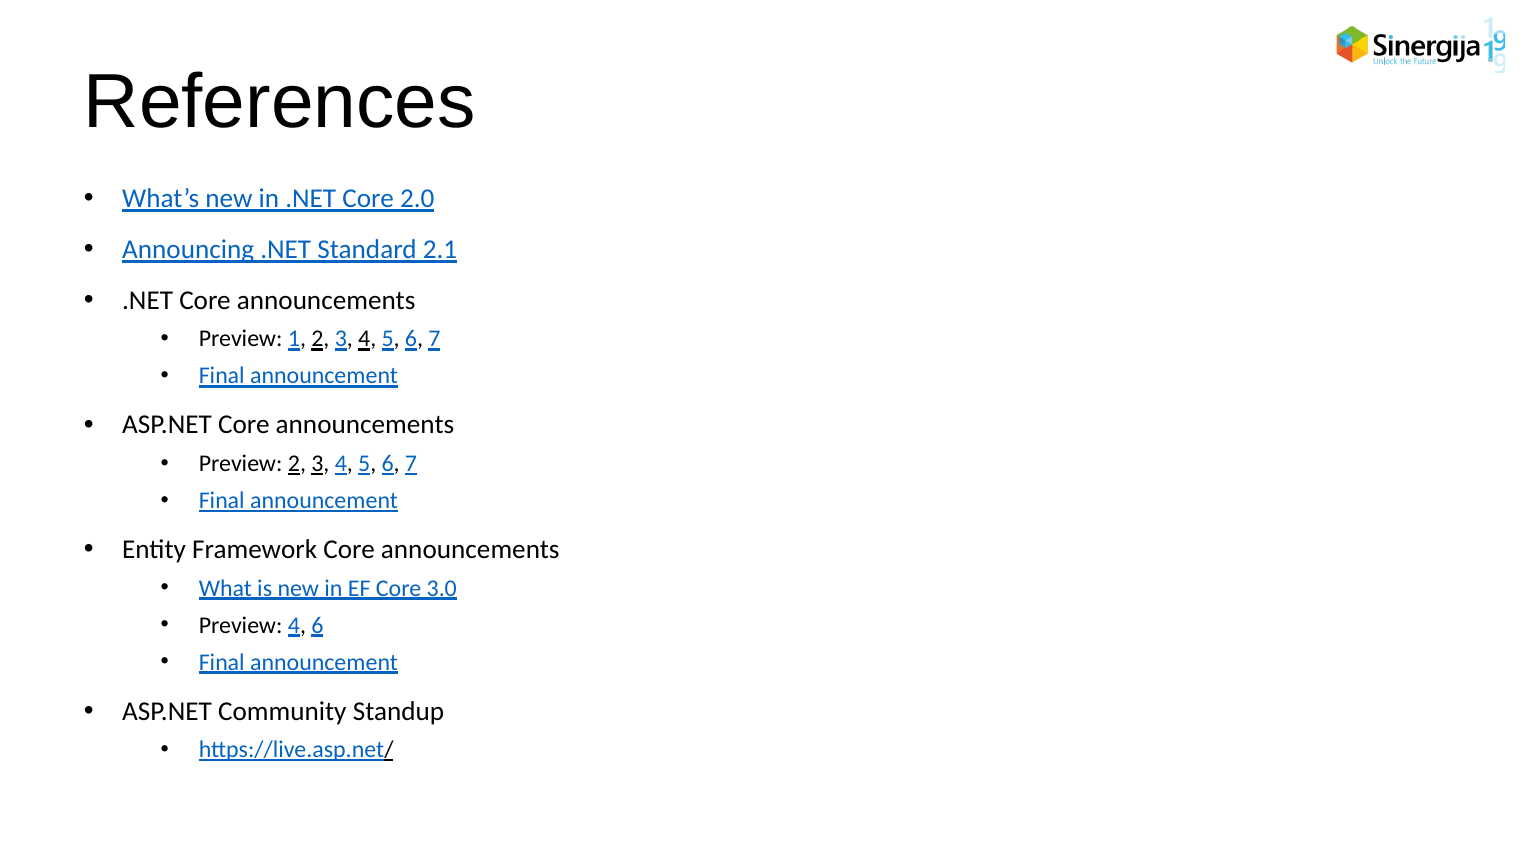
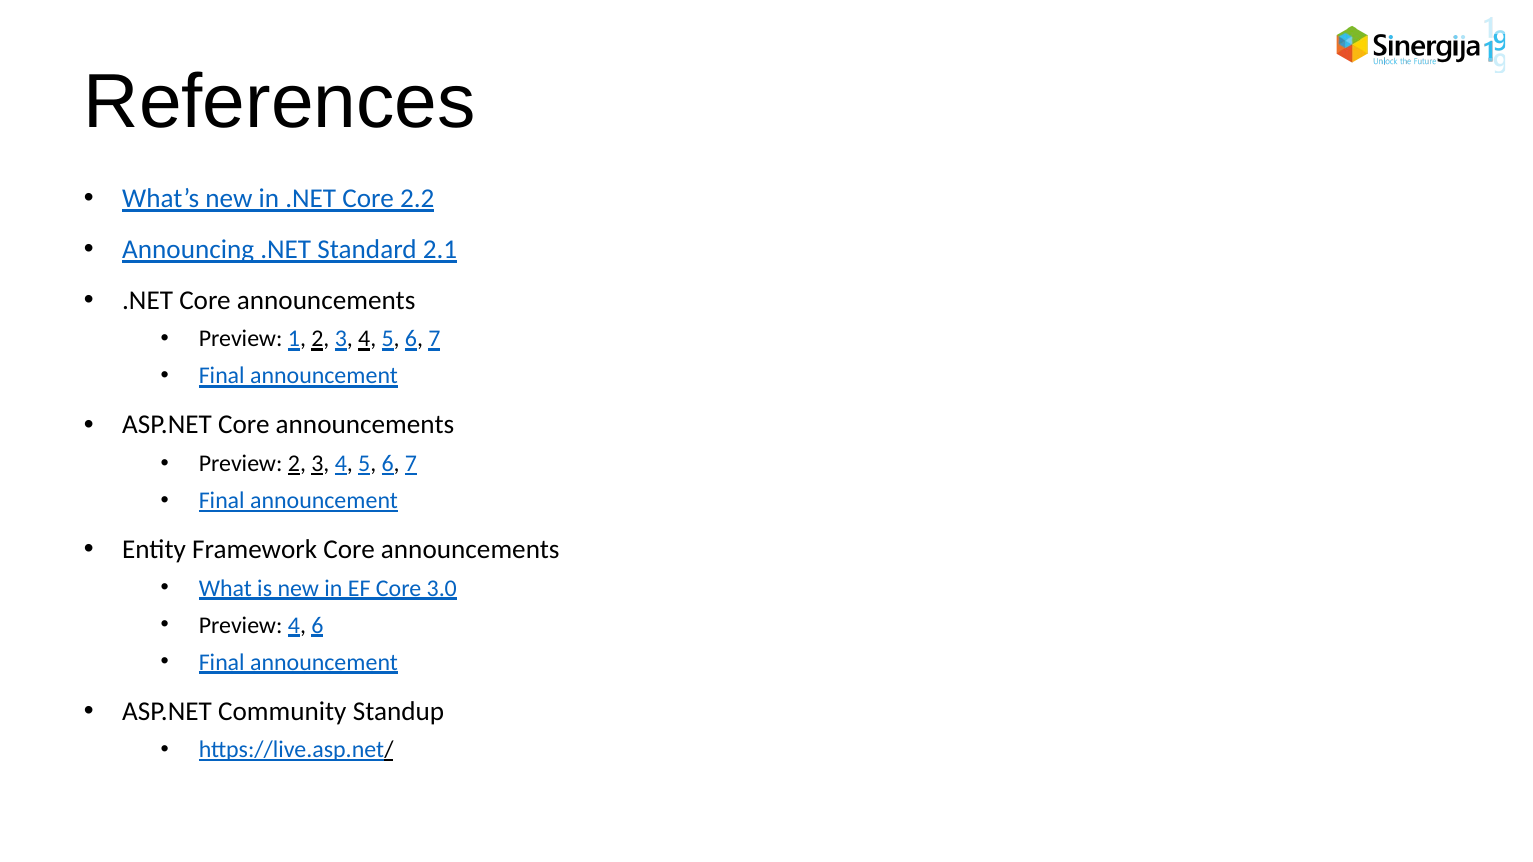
2.0: 2.0 -> 2.2 (417, 199)
